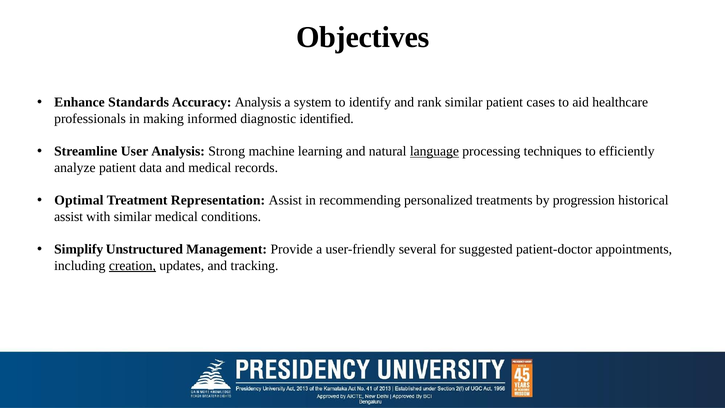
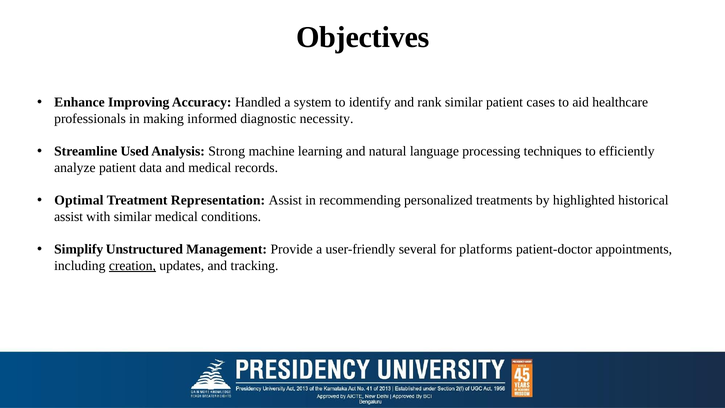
Standards: Standards -> Improving (139, 102)
Accuracy Analysis: Analysis -> Handled (258, 102)
identified: identified -> necessity (327, 119)
User: User -> Used (135, 151)
language underline: present -> none (434, 151)
progression: progression -> highlighted (584, 200)
suggested: suggested -> platforms (486, 249)
